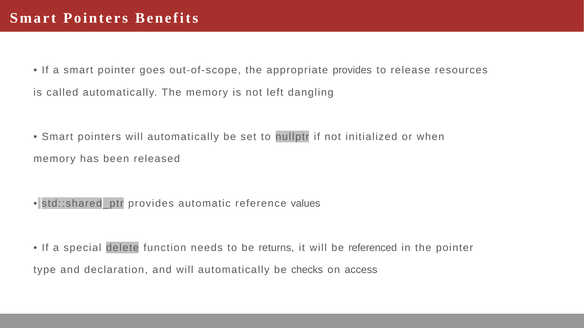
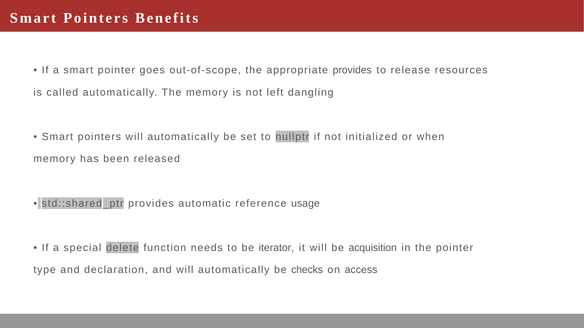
values: values -> usage (305, 204)
returns: returns -> iterator (276, 248)
referenced: referenced -> acquisition (373, 248)
